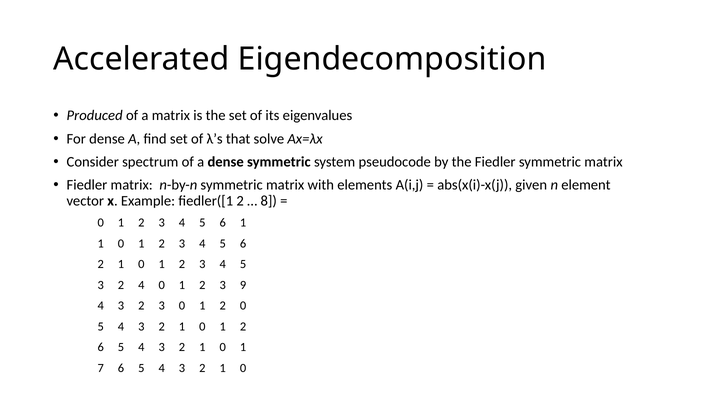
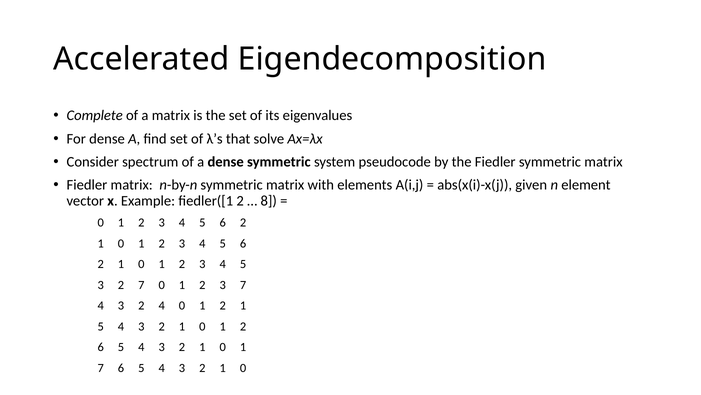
Produced: Produced -> Complete (95, 115)
1: 1 -> 2 (243, 222)
2 4: 4 -> 7 (141, 284)
3 9: 9 -> 7 (243, 284)
3 2 3: 3 -> 4 (162, 305)
1 2 0: 0 -> 1 (243, 305)
